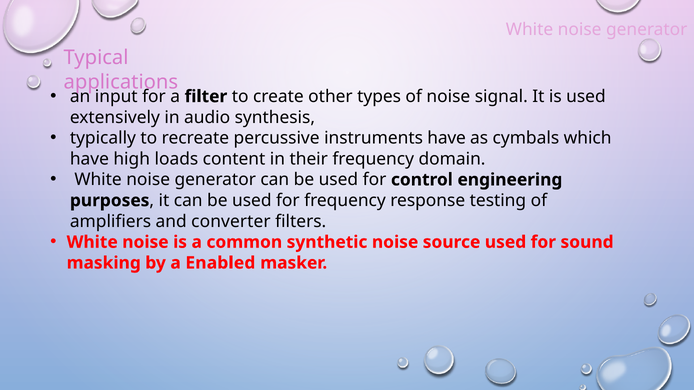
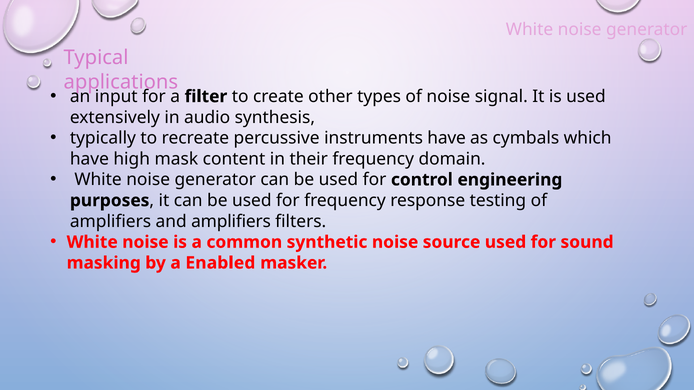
loads: loads -> mask (176, 159)
and converter: converter -> amplifiers (231, 222)
